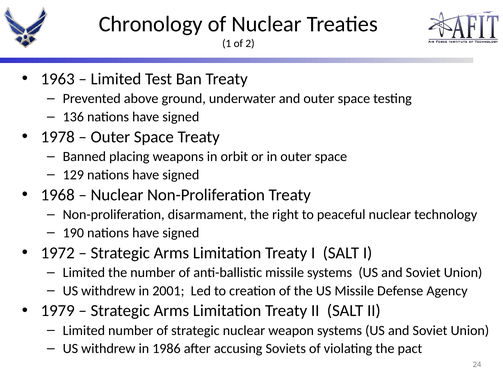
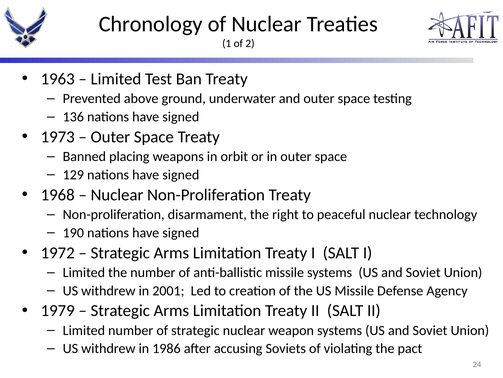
1978: 1978 -> 1973 (58, 137)
